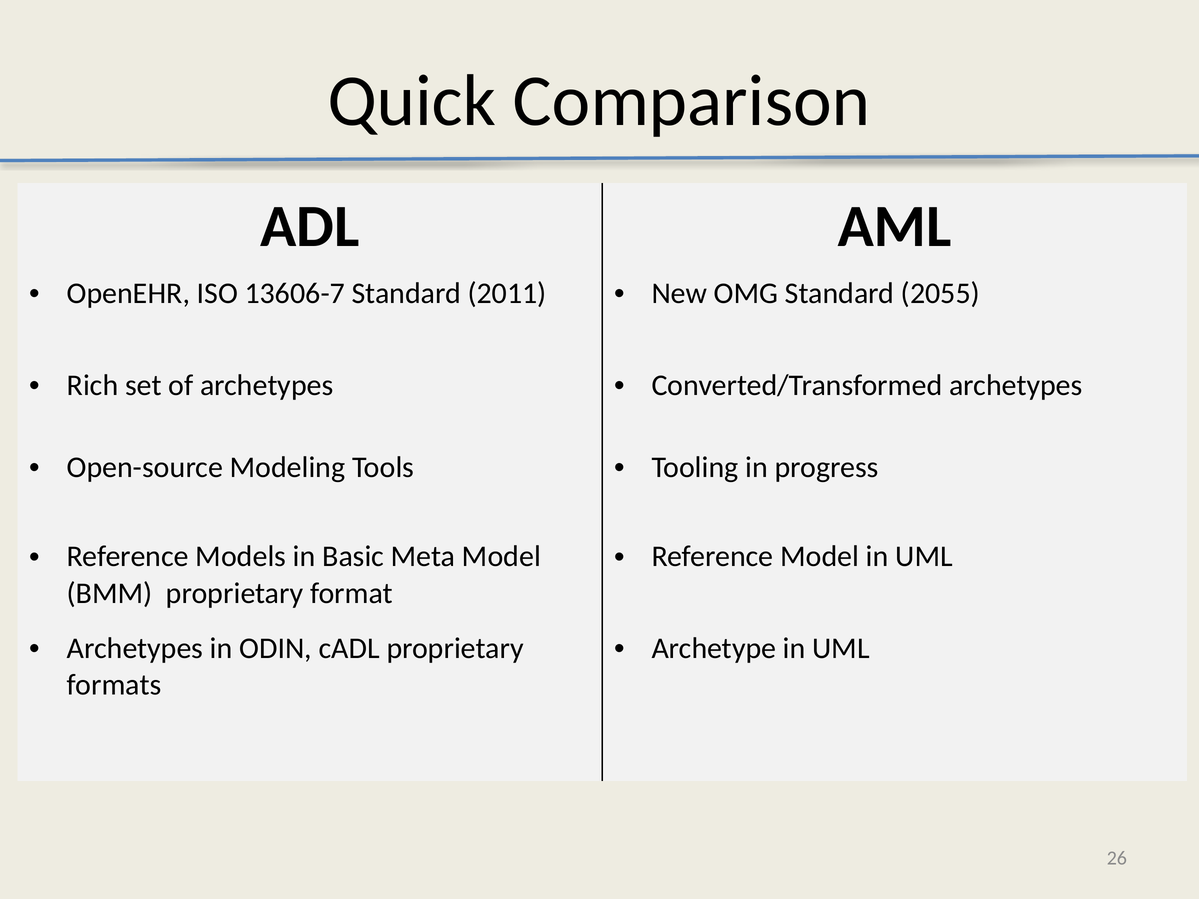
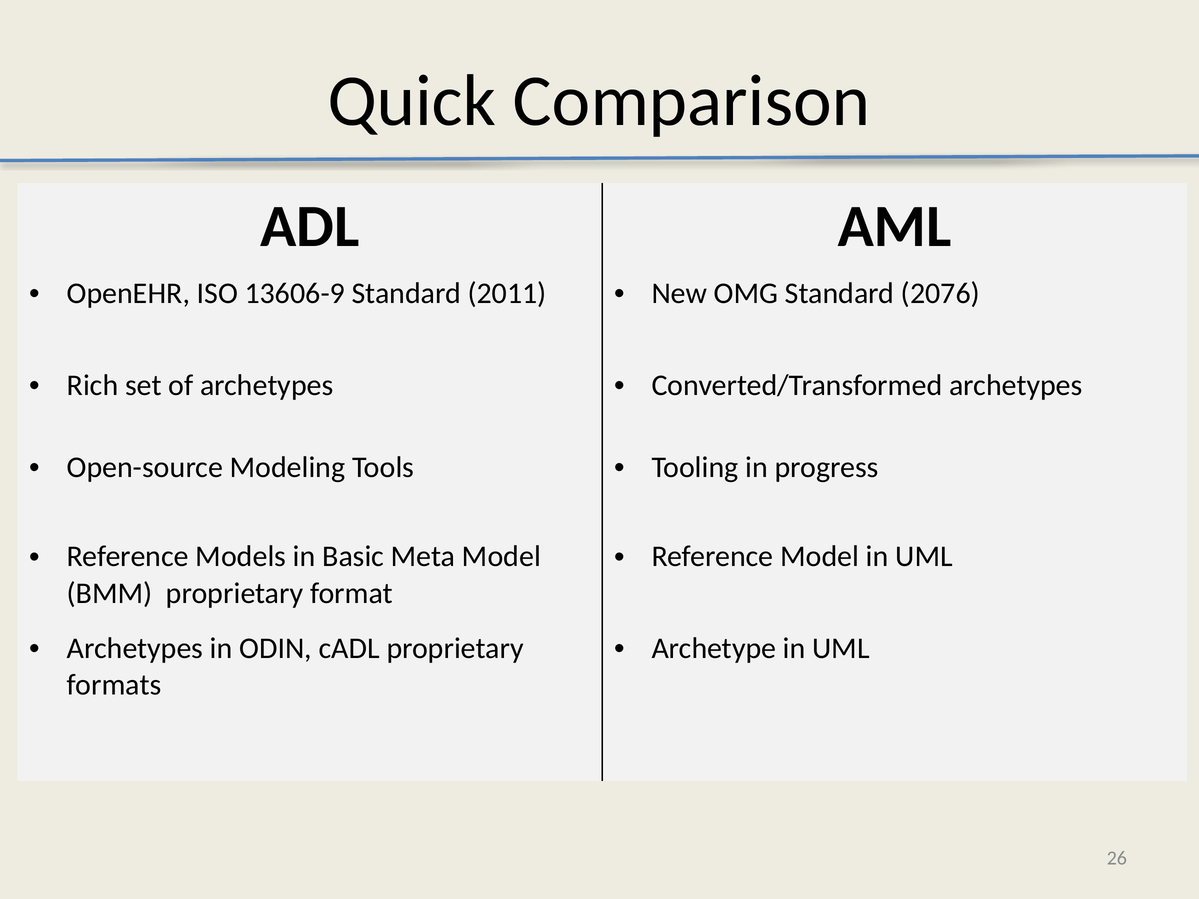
13606-7: 13606-7 -> 13606-9 (295, 293)
2055: 2055 -> 2076 (940, 293)
